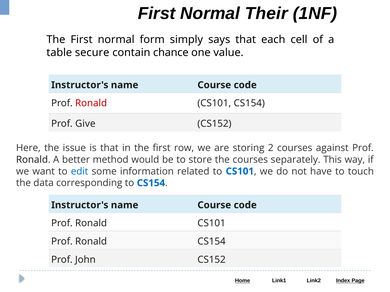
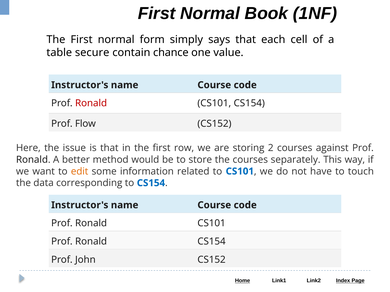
Their: Their -> Book (266, 14)
Give: Give -> Flow (85, 124)
edit colour: blue -> orange (80, 172)
